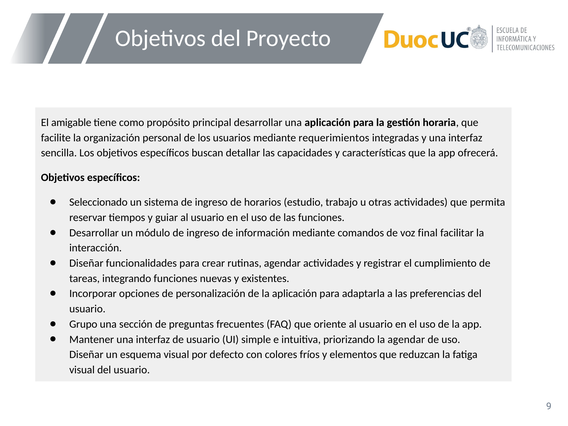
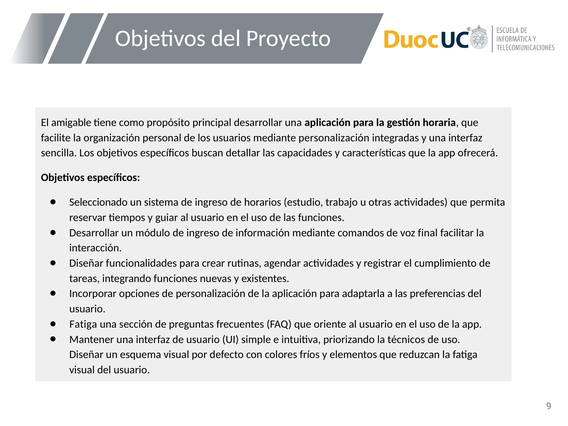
mediante requerimientos: requerimientos -> personalización (334, 138)
Grupo: Grupo -> Fatiga (83, 324)
la agendar: agendar -> técnicos (406, 339)
